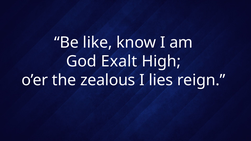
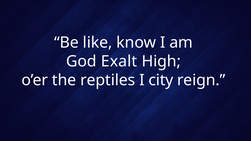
zealous: zealous -> reptiles (108, 80)
lies: lies -> city (161, 80)
